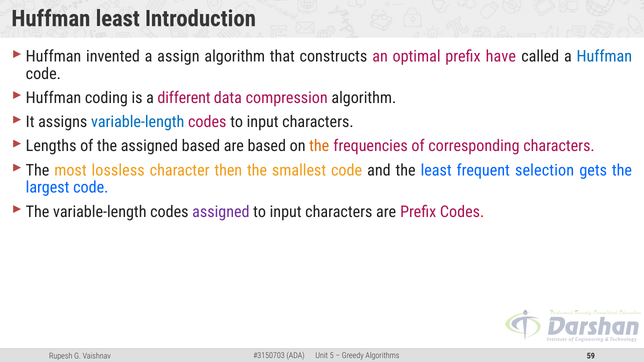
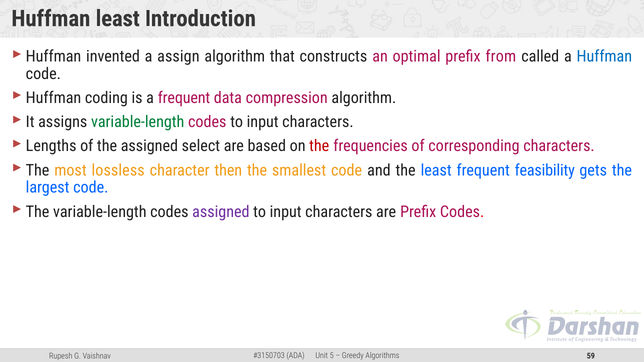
have: have -> from (501, 57)
a different: different -> frequent (184, 98)
variable-length colour: blue -> green (138, 122)
assigned based: based -> select (201, 146)
the colour: orange -> red (319, 146)
selection: selection -> feasibility (545, 170)
